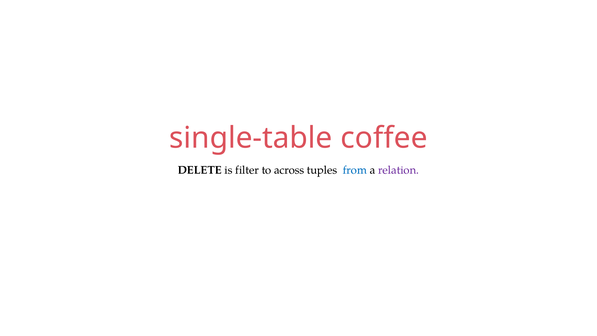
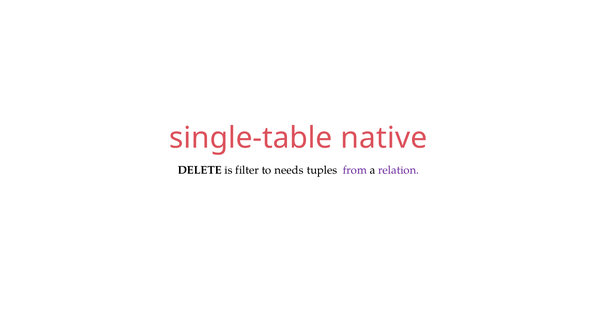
coffee: coffee -> native (384, 138)
across: across -> needs (289, 170)
from colour: blue -> purple (355, 170)
